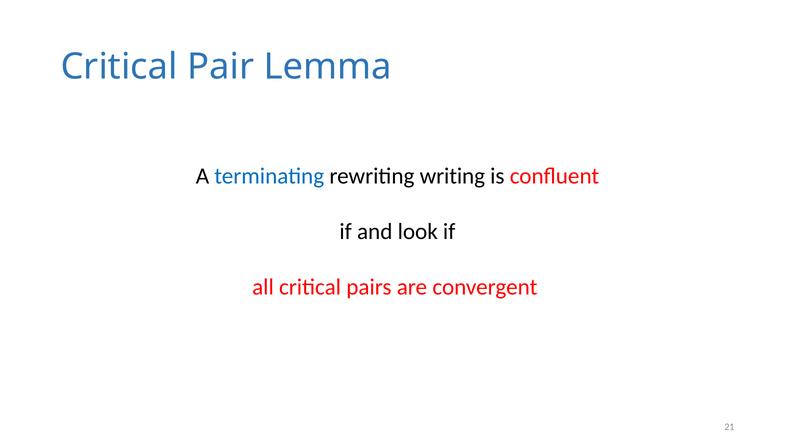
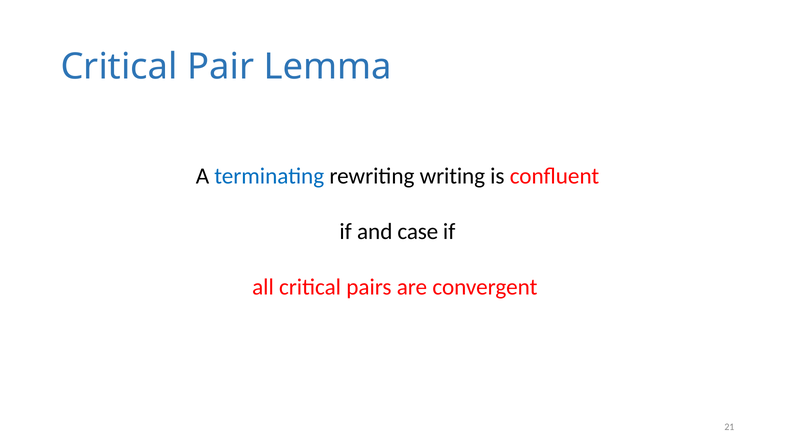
look: look -> case (418, 232)
